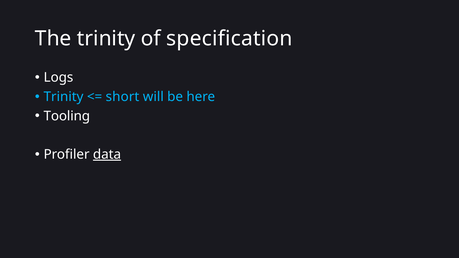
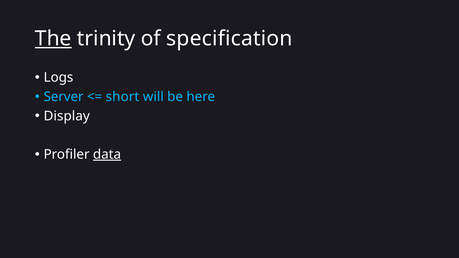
The underline: none -> present (53, 39)
Trinity: Trinity -> Server (64, 97)
Tooling: Tooling -> Display (67, 116)
